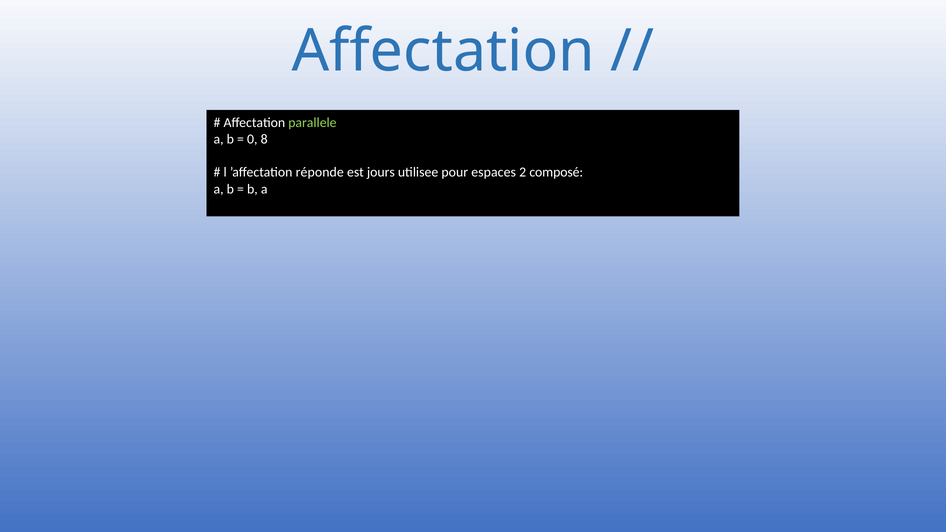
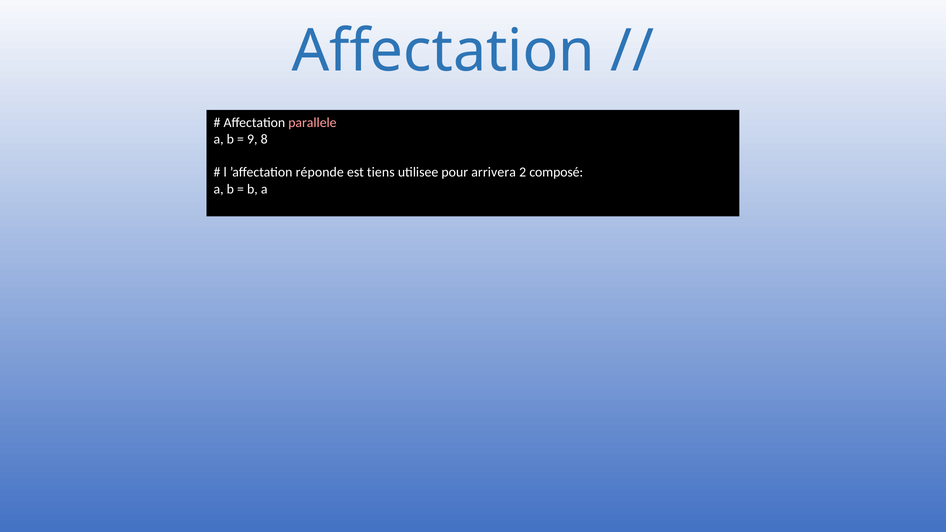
parallele colour: light green -> pink (312, 123)
0: 0 -> 9 (252, 139)
jours: jours -> tiens (381, 172)
espaces: espaces -> arrivera (494, 172)
